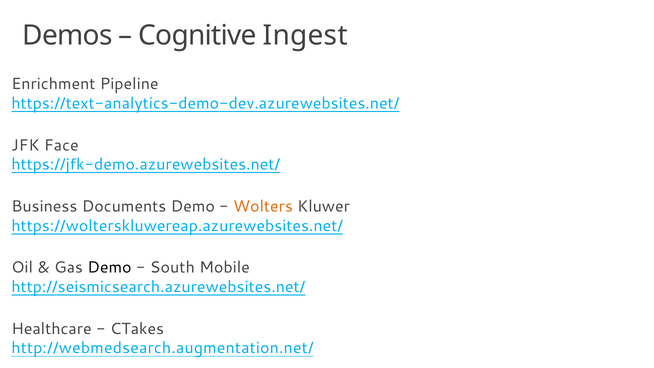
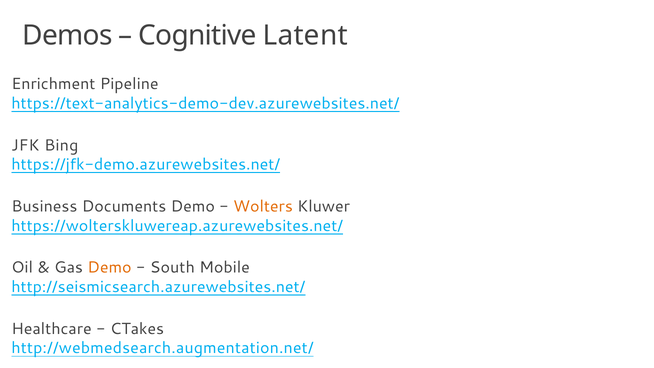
Ingest: Ingest -> Latent (305, 35)
Face: Face -> Bing (61, 145)
Demo colour: black -> orange (109, 268)
